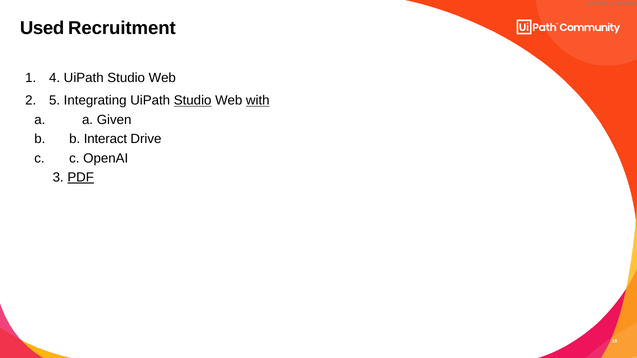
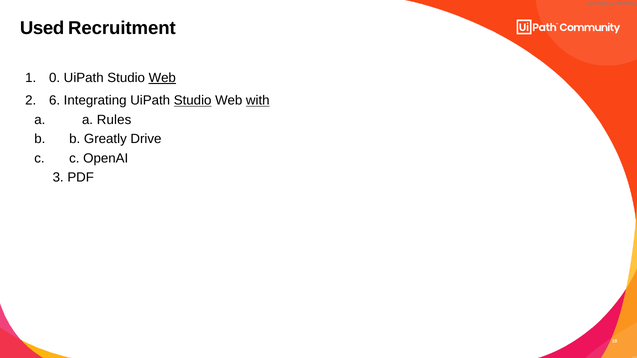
4: 4 -> 0 (55, 78)
Web underline: none -> present (162, 78)
5: 5 -> 6 (55, 101)
Given: Given -> Rules (114, 120)
Interact: Interact -> Greatly (105, 139)
PDF underline: present -> none (81, 178)
